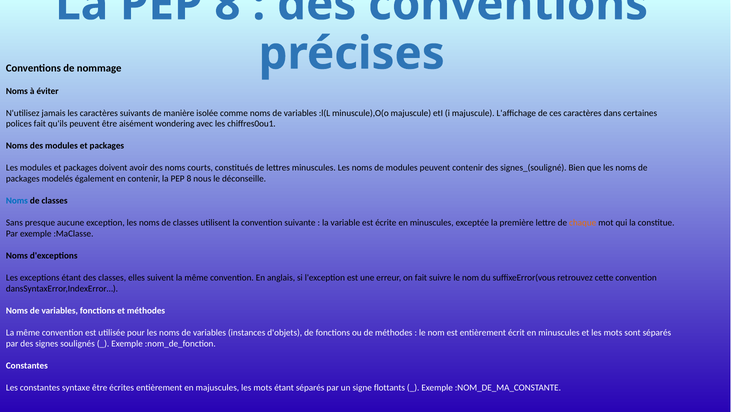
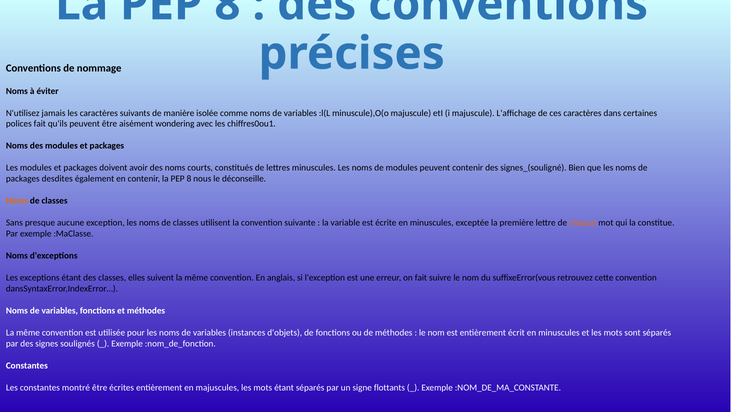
modelés: modelés -> desdites (57, 179)
Noms colour: blue -> orange (17, 201)
syntaxe: syntaxe -> montré (76, 387)
